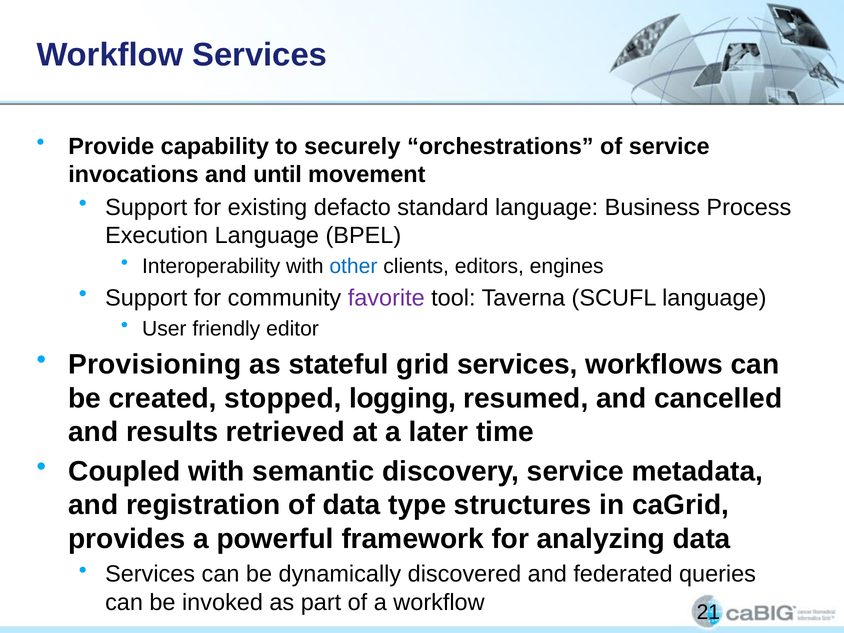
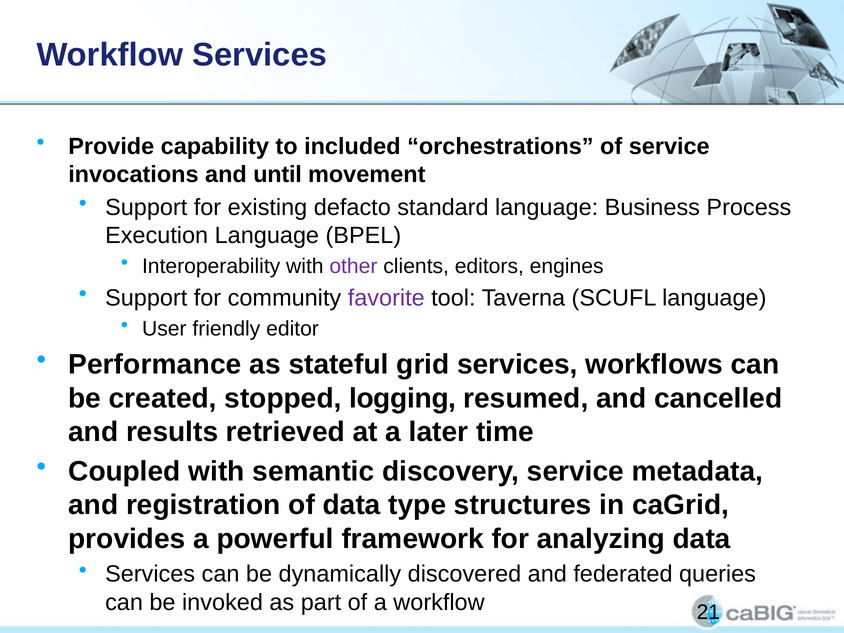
securely: securely -> included (352, 147)
other colour: blue -> purple (353, 266)
Provisioning: Provisioning -> Performance (155, 364)
